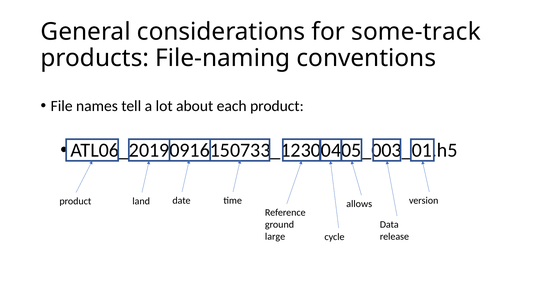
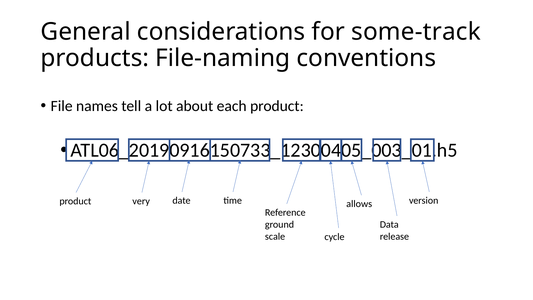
land: land -> very (141, 201)
large: large -> scale (275, 236)
